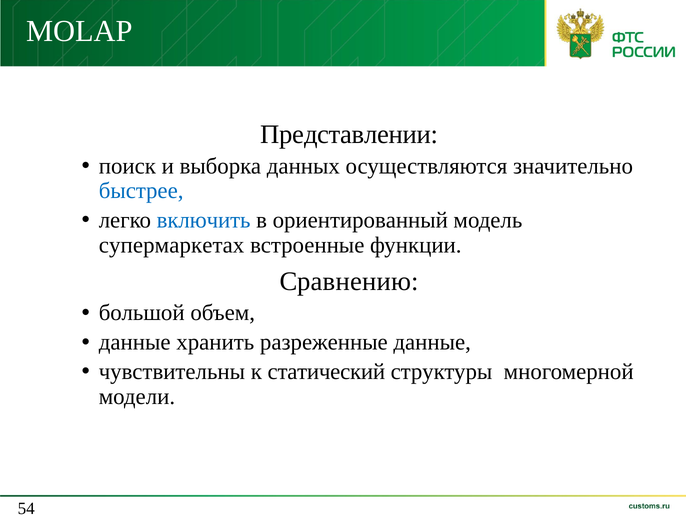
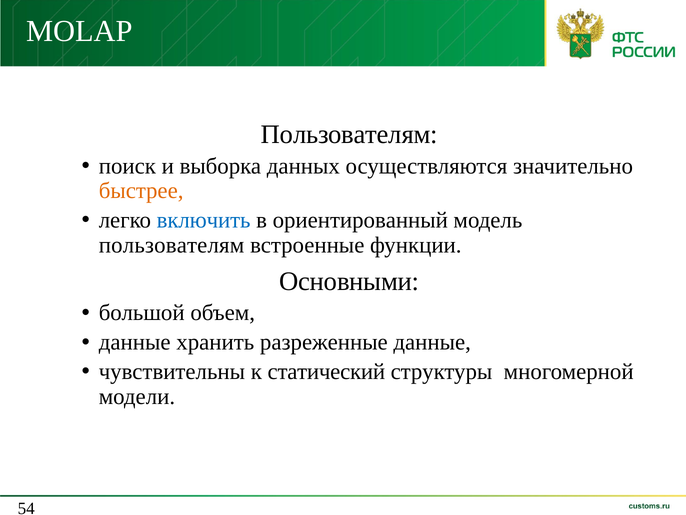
Представлении: Представлении -> Пользователям (349, 134)
быстрее colour: blue -> orange (141, 191)
супермаркетах: супермаркетах -> пользователям (172, 245)
Сравнению: Сравнению -> Основными (349, 281)
